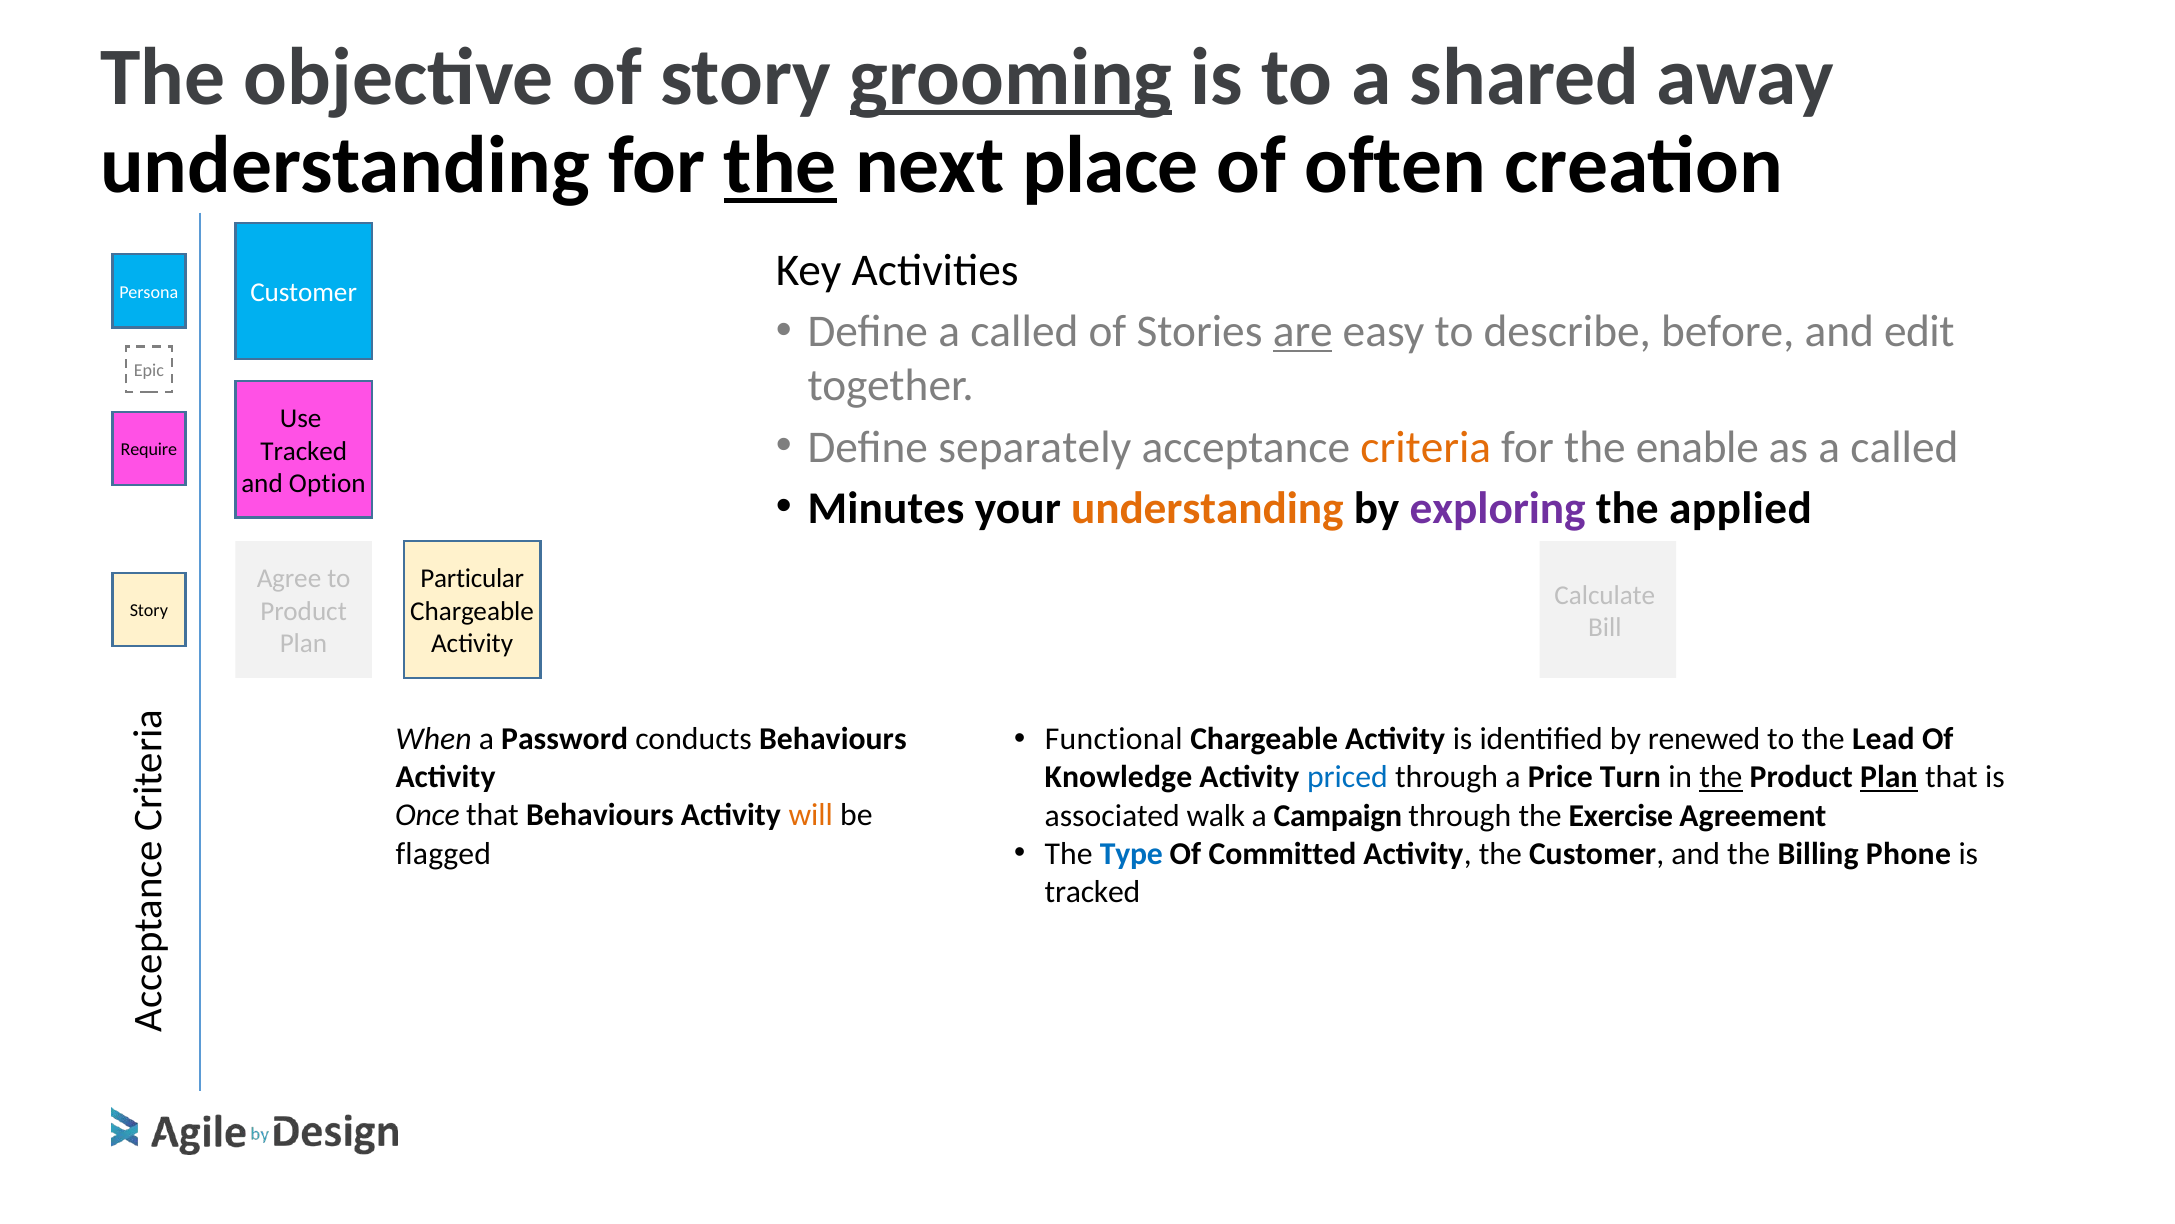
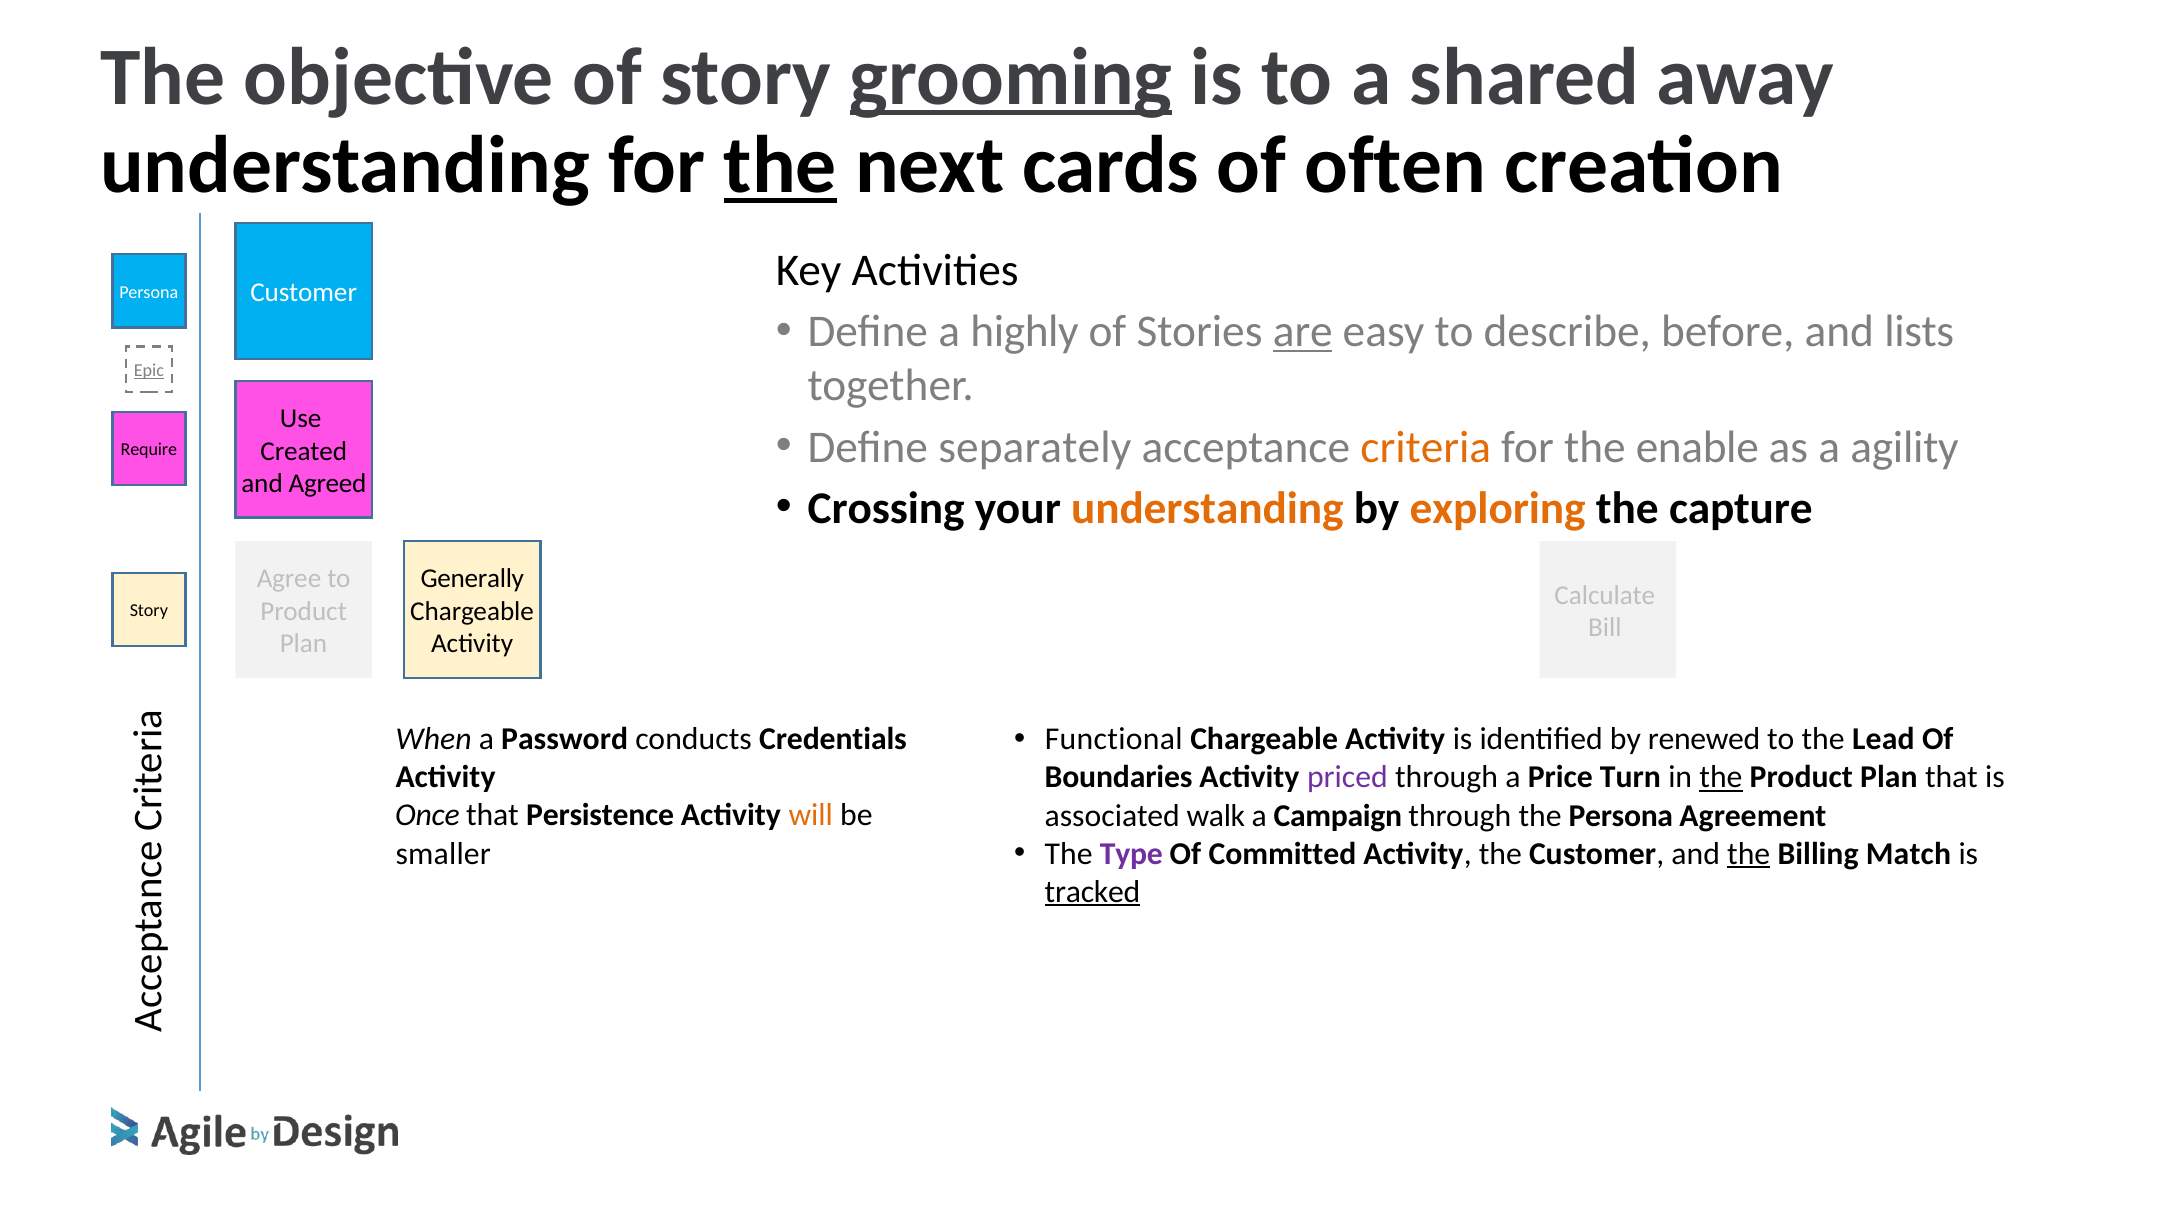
place: place -> cards (1111, 166)
Define a called: called -> highly (1025, 331)
edit: edit -> lists (1919, 331)
Epic underline: none -> present (149, 370)
as a called: called -> agility (1905, 447)
Tracked: Tracked -> Created (304, 451)
Option: Option -> Agreed (328, 484)
Minutes: Minutes -> Crossing (886, 508)
exploring colour: purple -> orange (1498, 508)
applied: applied -> capture (1741, 508)
Particular: Particular -> Generally (472, 578)
conducts Behaviours: Behaviours -> Credentials (833, 739)
Knowledge: Knowledge -> Boundaries (1119, 777)
priced colour: blue -> purple (1347, 777)
Plan underline: present -> none (1889, 777)
that Behaviours: Behaviours -> Persistence (600, 815)
the Exercise: Exercise -> Persona (1621, 815)
Type colour: blue -> purple (1131, 853)
the underline: none -> present (1749, 853)
Phone: Phone -> Match (1908, 853)
flagged: flagged -> smaller (443, 853)
tracked underline: none -> present (1093, 891)
